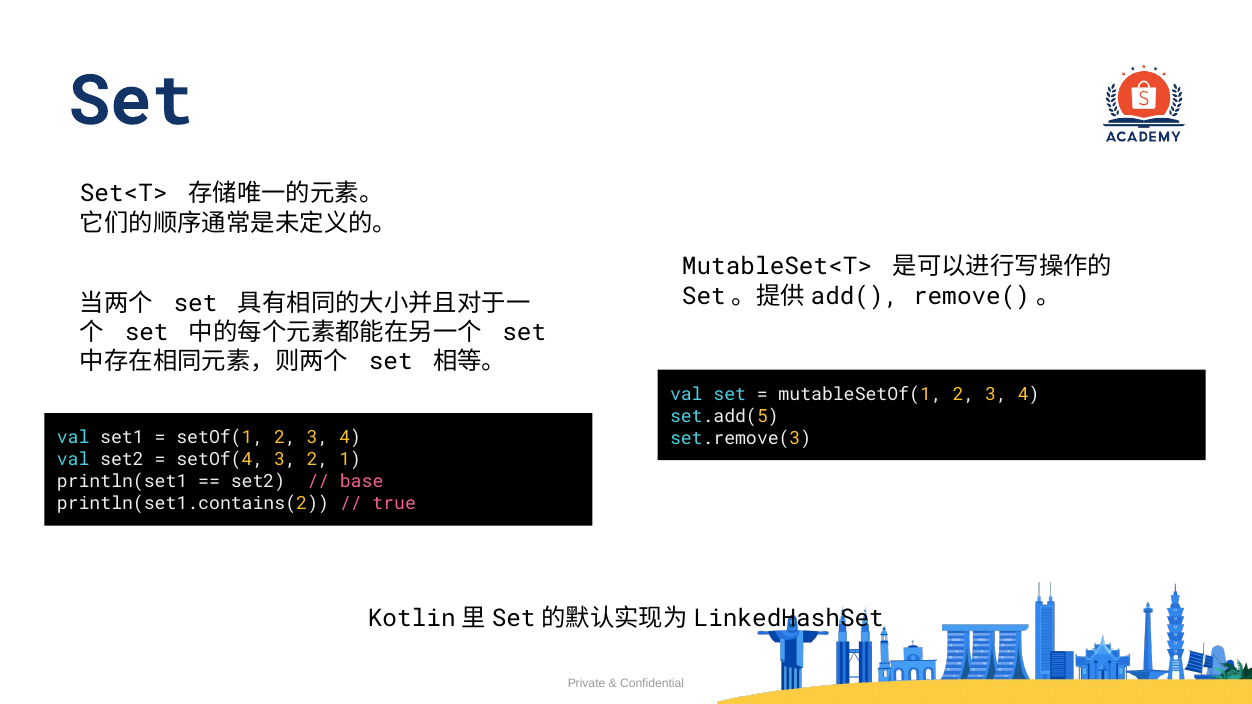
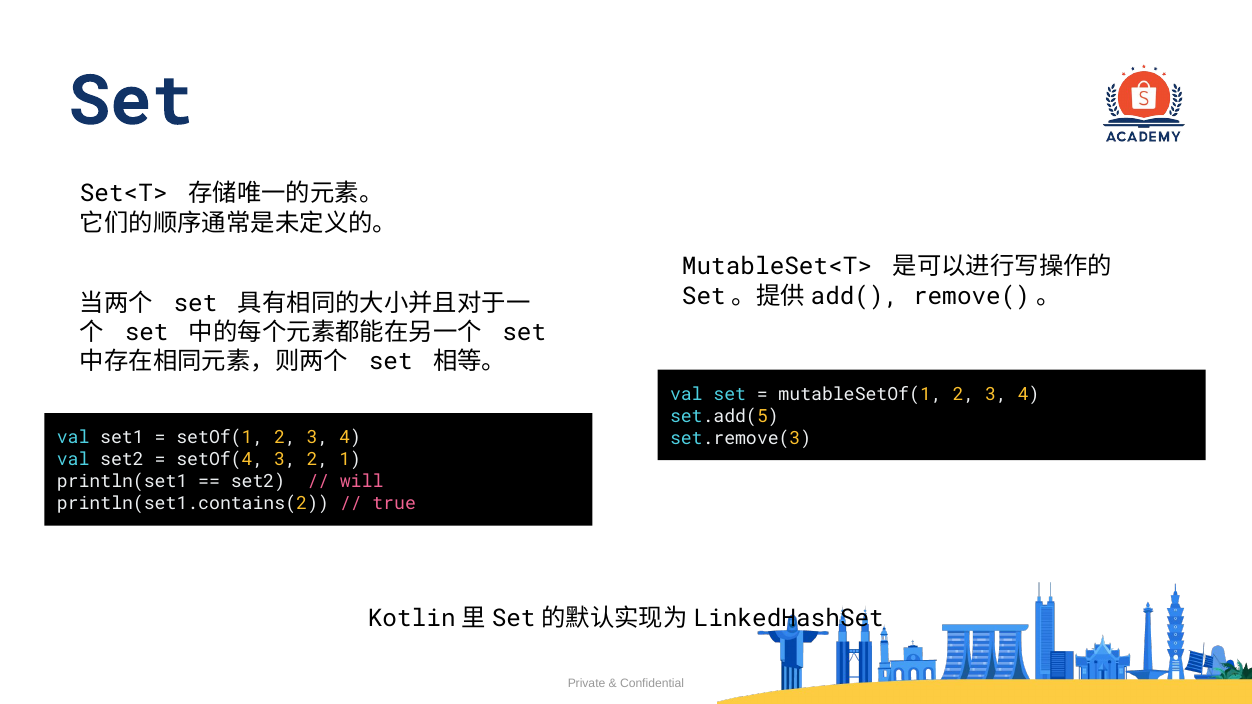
base: base -> will (362, 482)
